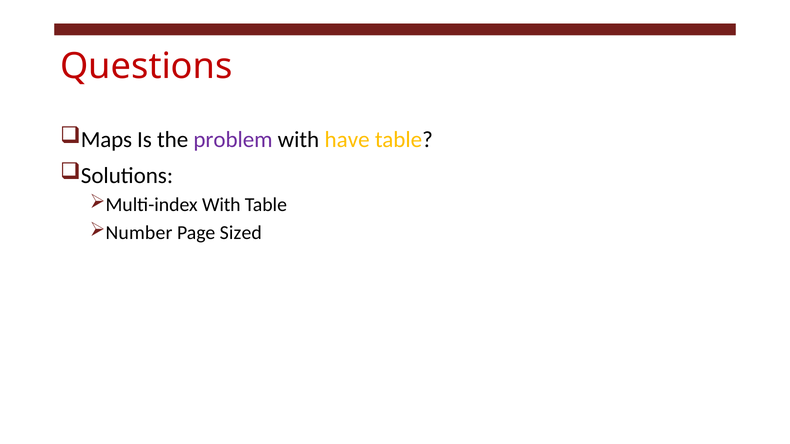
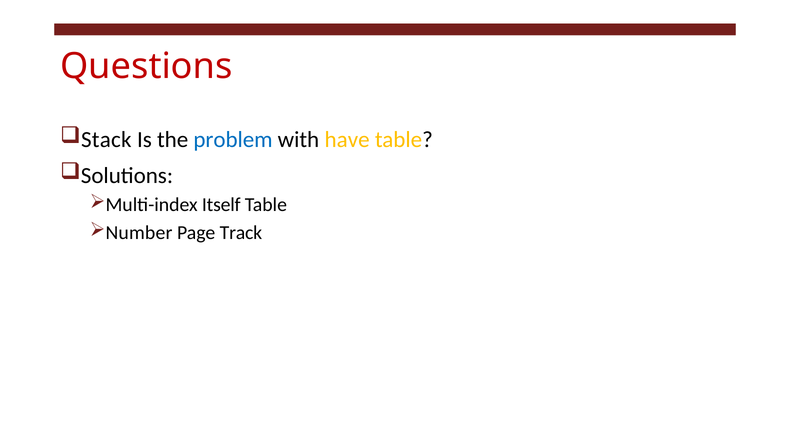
Maps: Maps -> Stack (106, 140)
problem colour: purple -> blue (233, 140)
Multi-index With: With -> Itself (221, 205)
Sized: Sized -> Track (241, 233)
